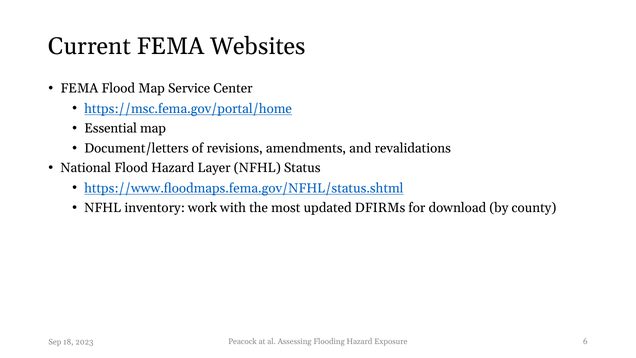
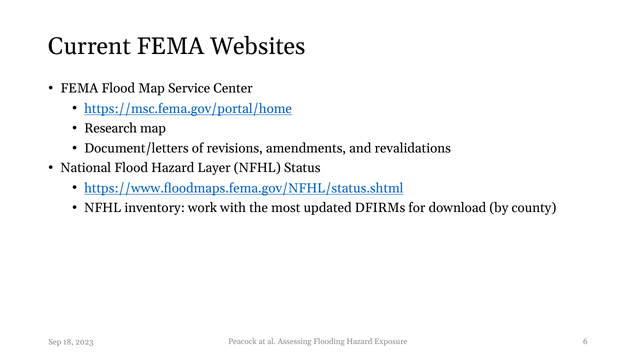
Essential: Essential -> Research (111, 128)
